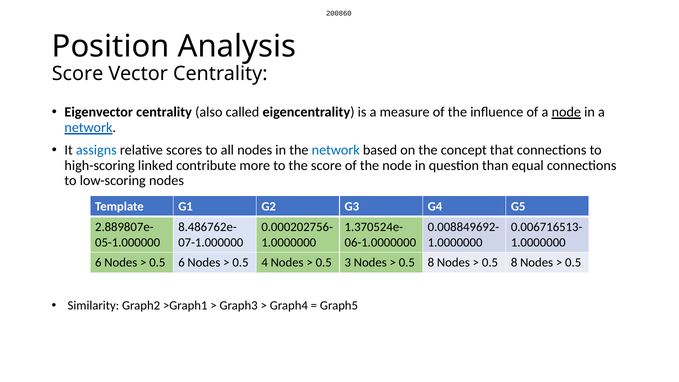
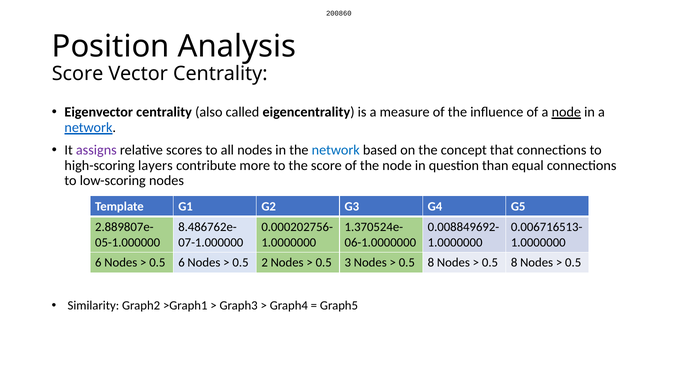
assigns colour: blue -> purple (96, 150)
linked: linked -> layers (155, 165)
4: 4 -> 2 (265, 263)
